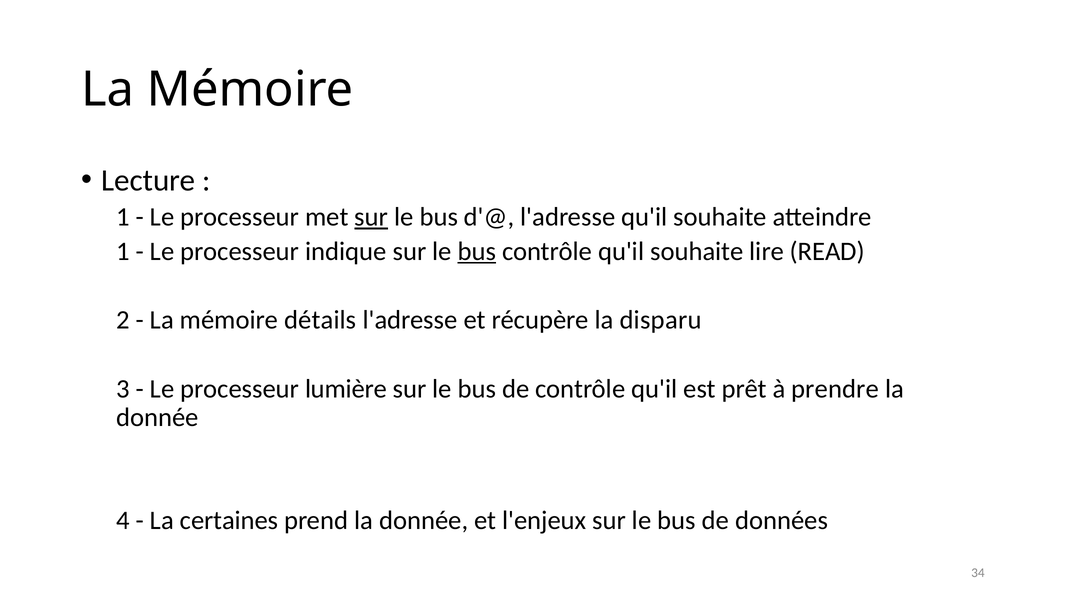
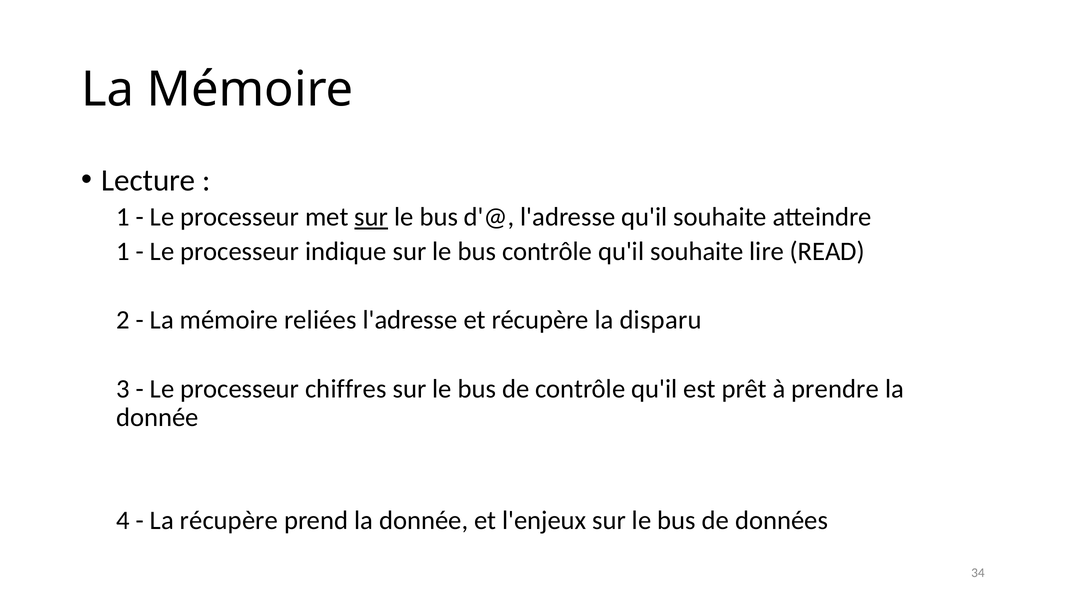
bus underline: present -> none (477, 251)
détails: détails -> reliées (320, 320)
lumière: lumière -> chiffres (346, 388)
La certaines: certaines -> récupère (229, 520)
